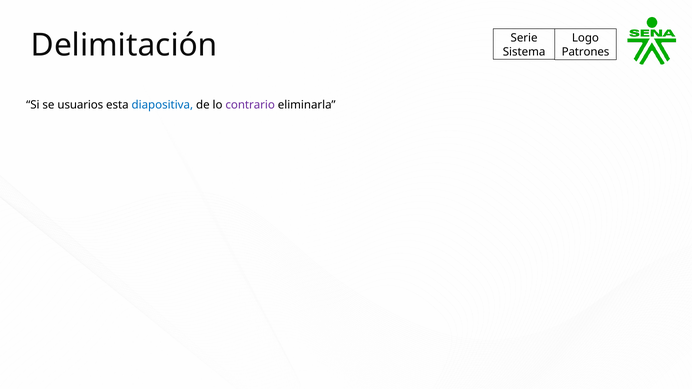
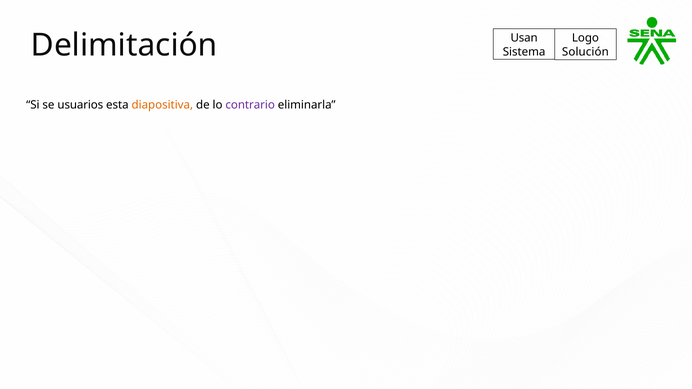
Serie: Serie -> Usan (524, 38)
Patrones: Patrones -> Solución (585, 52)
diapositiva colour: blue -> orange (162, 105)
